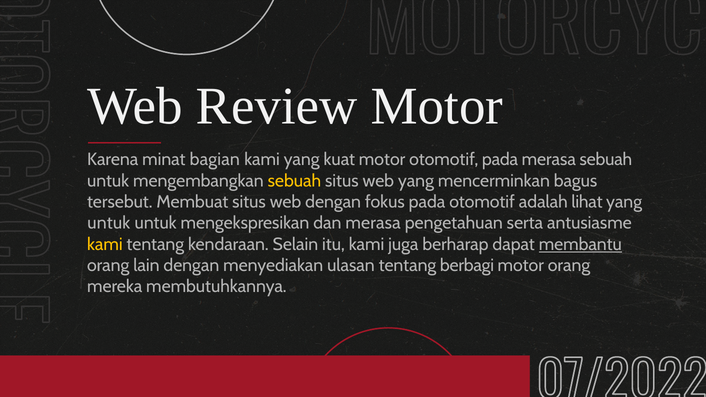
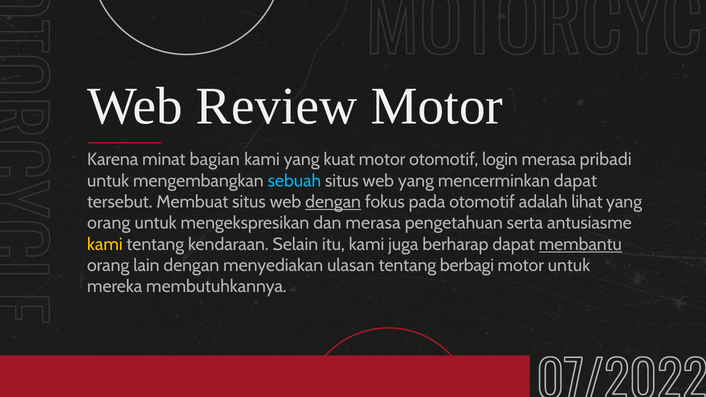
otomotif pada: pada -> login (500, 160)
merasa sebuah: sebuah -> pribadi (606, 160)
sebuah colour: yellow -> light blue (294, 181)
mencerminkan bagus: bagus -> dapat (575, 181)
dengan underline: none -> present (333, 202)
untuk: untuk -> orang (109, 223)
motor orang: orang -> untuk (569, 266)
